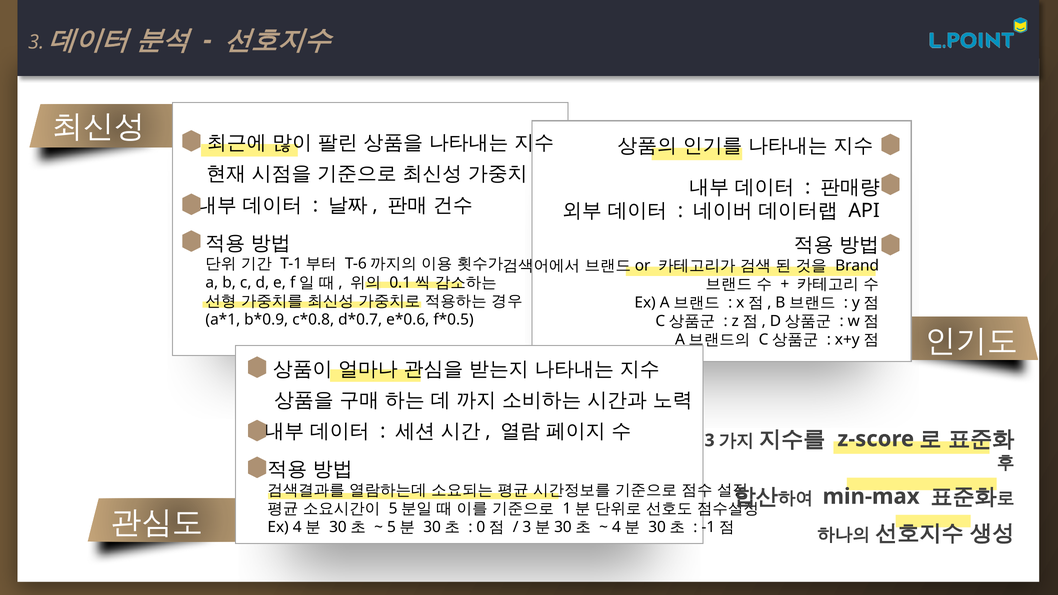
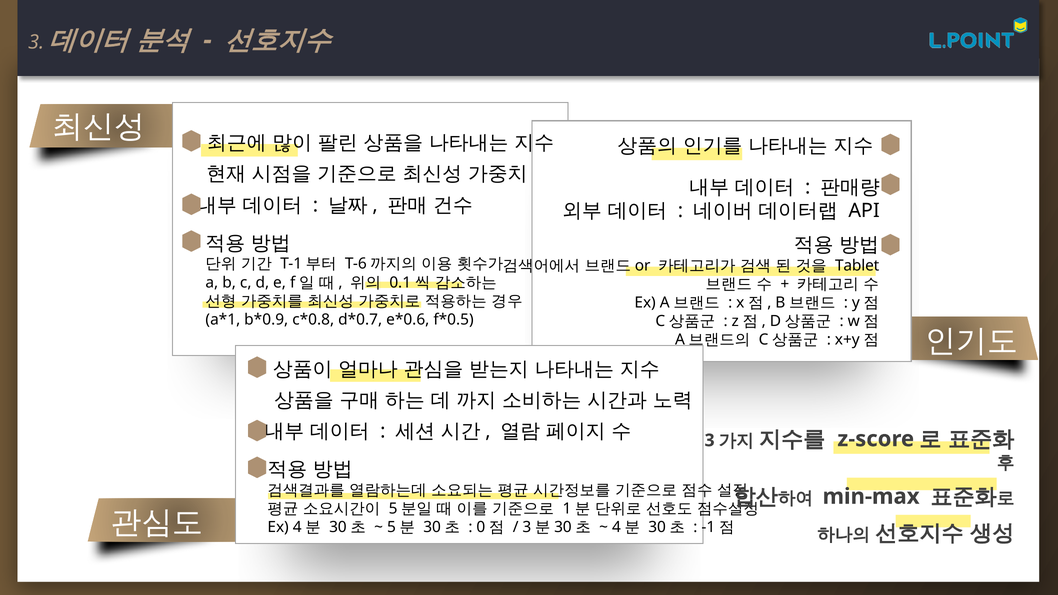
Brand: Brand -> Tablet (857, 266)
